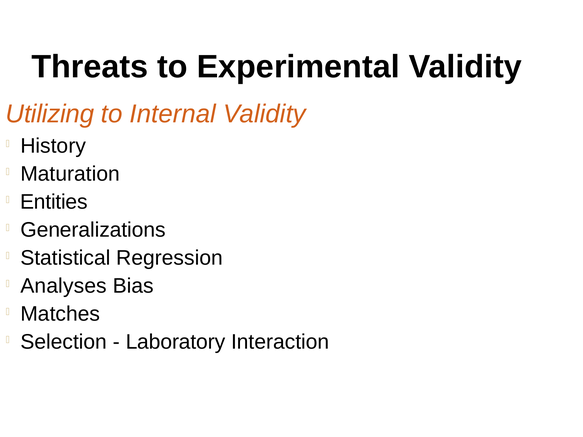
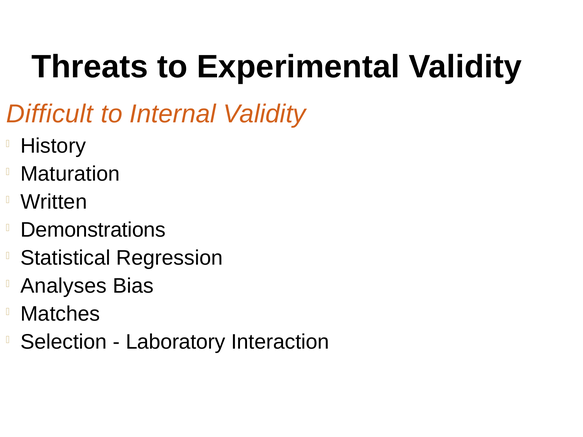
Utilizing: Utilizing -> Difficult (50, 114)
Entities: Entities -> Written (54, 202)
Generalizations: Generalizations -> Demonstrations (93, 230)
